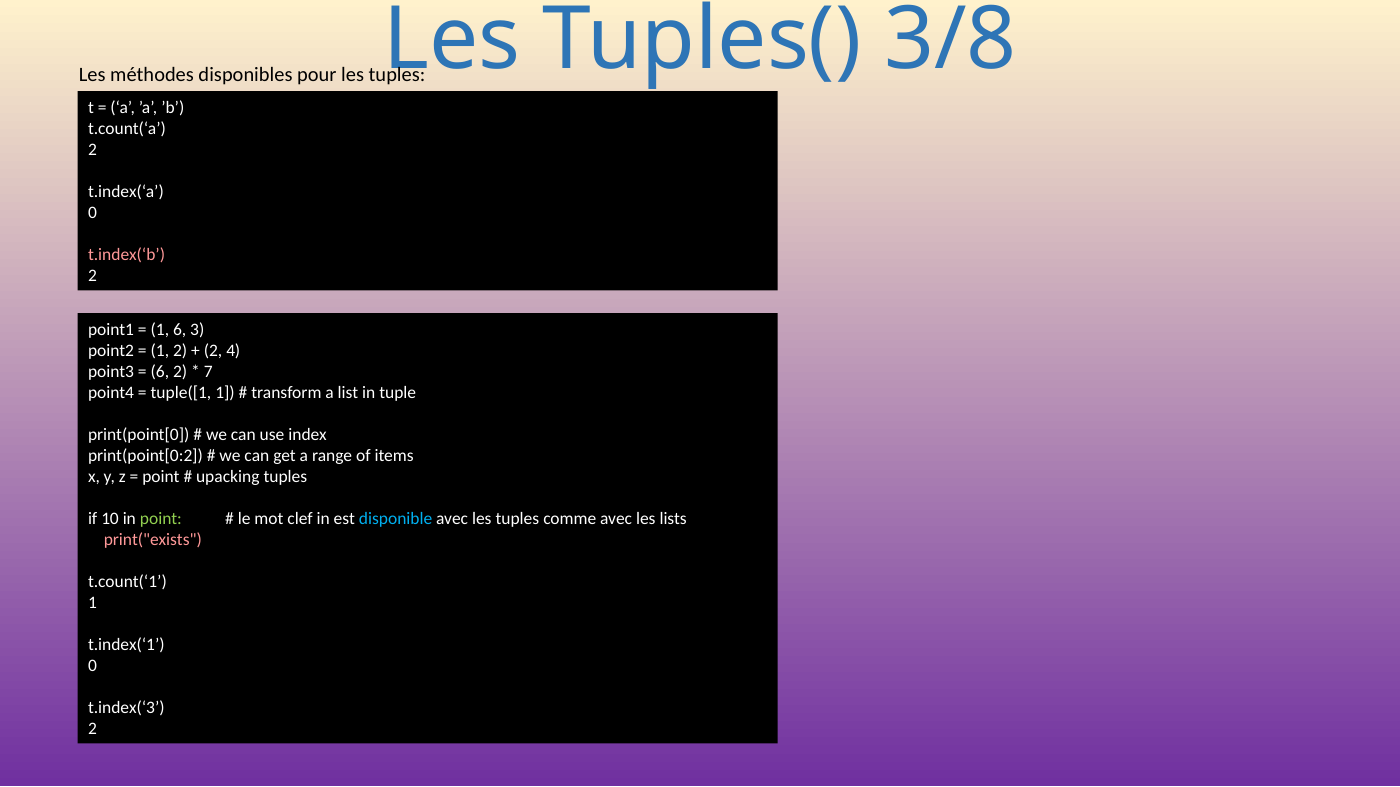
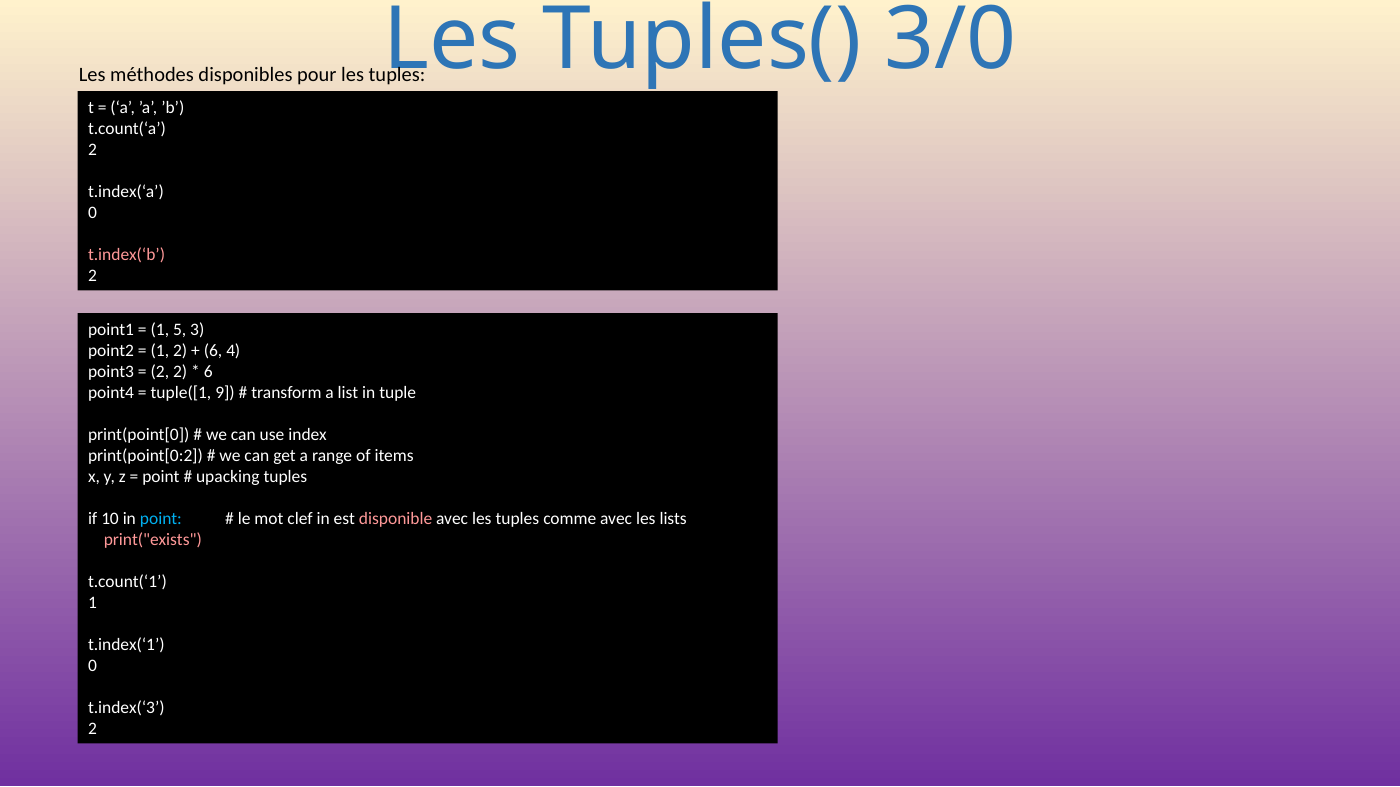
3/8: 3/8 -> 3/0 (951, 40)
1 6: 6 -> 5 (180, 330)
2: 2 -> 6 (213, 351)
6: 6 -> 2 (160, 372)
7: 7 -> 6 (208, 372)
tuple([1 1: 1 -> 9 (225, 393)
point colour: light green -> light blue (161, 519)
disponible colour: light blue -> pink (396, 519)
